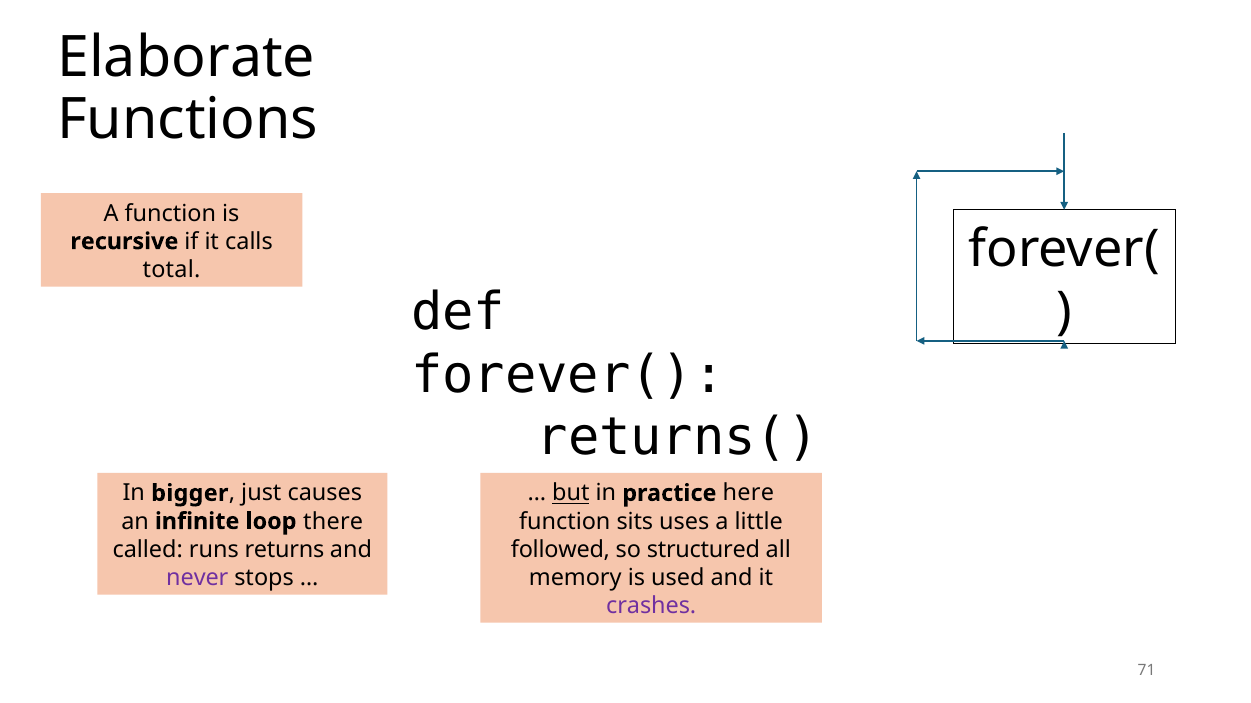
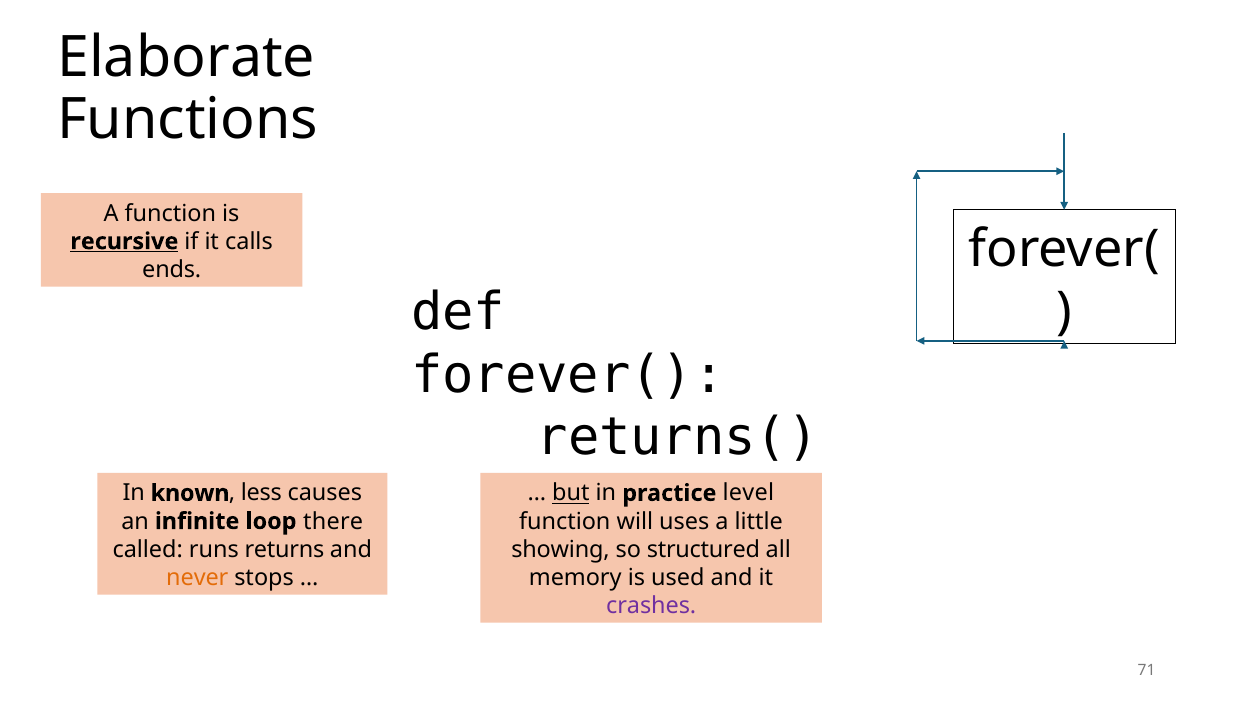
recursive underline: none -> present (124, 242)
total: total -> ends (172, 270)
bigger: bigger -> known (190, 494)
just: just -> less (261, 494)
here: here -> level (748, 494)
sits: sits -> will (635, 522)
followed: followed -> showing (560, 550)
never colour: purple -> orange (197, 578)
